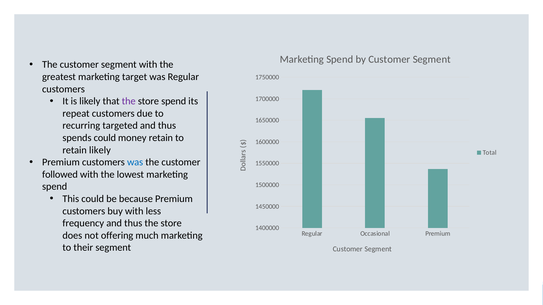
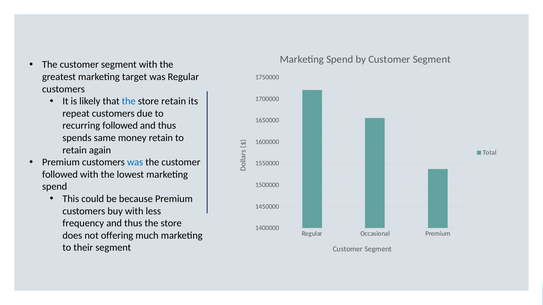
the colour: purple -> blue (129, 101)
store spend: spend -> retain (174, 101)
recurring targeted: targeted -> followed (120, 126)
spends could: could -> same (105, 138)
retain likely: likely -> again (100, 150)
